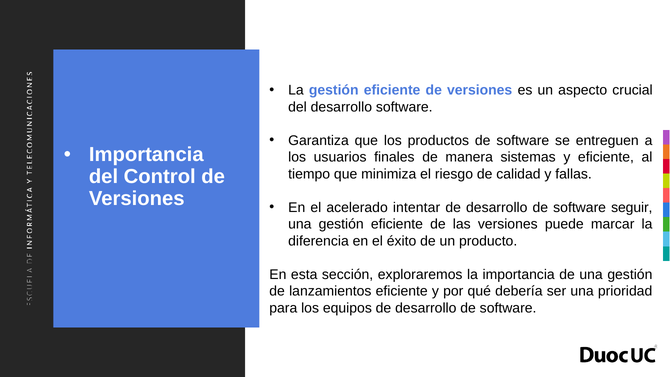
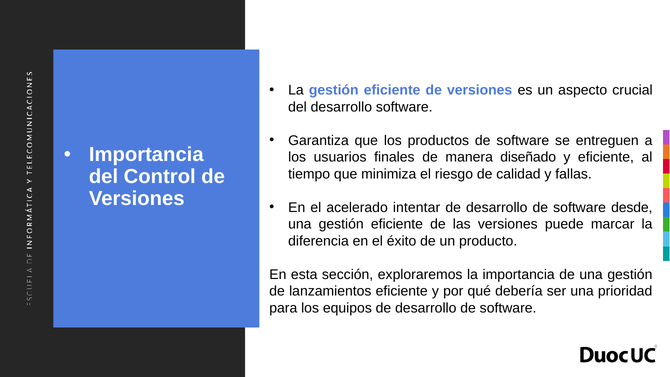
sistemas: sistemas -> diseñado (528, 157)
seguir: seguir -> desde (632, 207)
